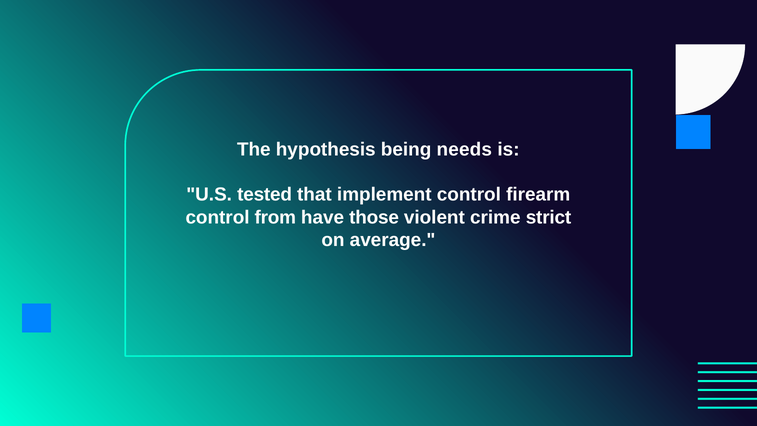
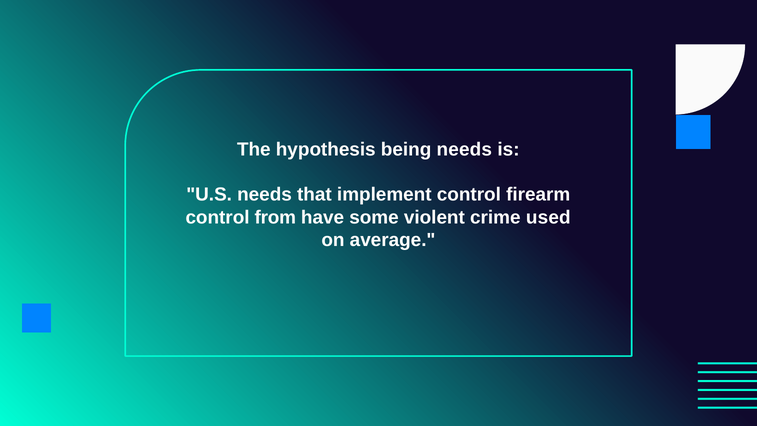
U.S tested: tested -> needs (265, 195)
those: those -> some (374, 217)
strict: strict -> used (548, 217)
